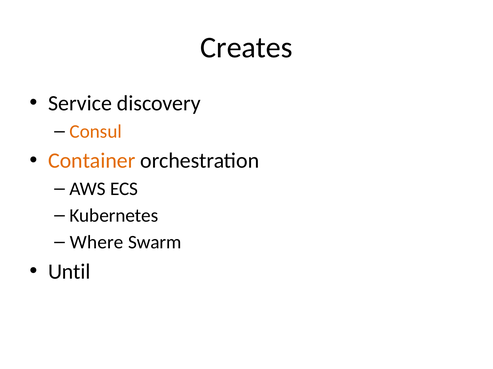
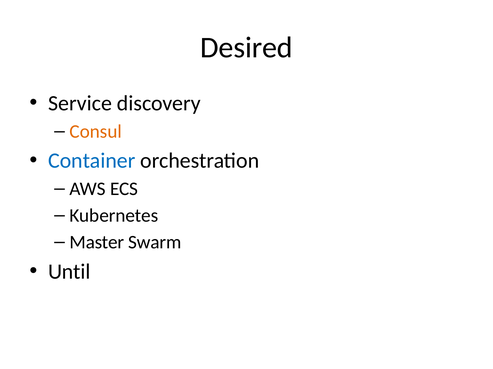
Creates: Creates -> Desired (247, 48)
Container colour: orange -> blue (92, 161)
Where: Where -> Master (97, 243)
